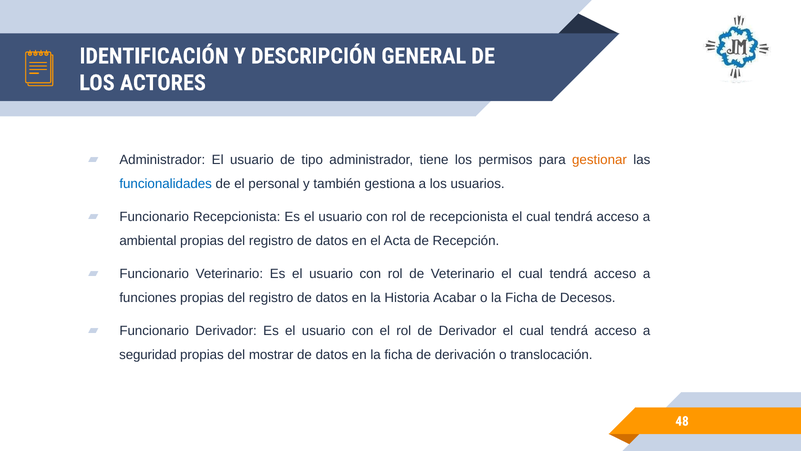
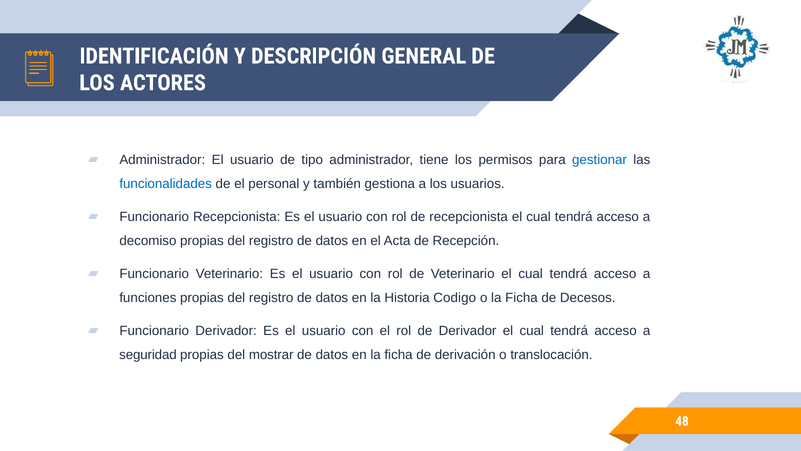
gestionar colour: orange -> blue (599, 160)
ambiental: ambiental -> decomiso (148, 241)
Acabar: Acabar -> Codigo (455, 298)
